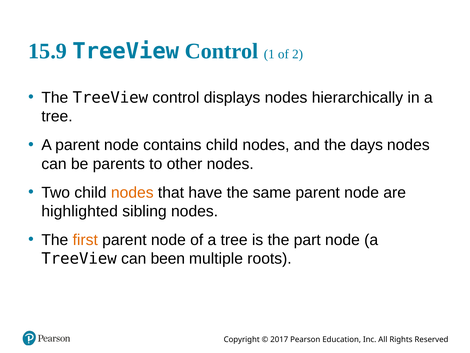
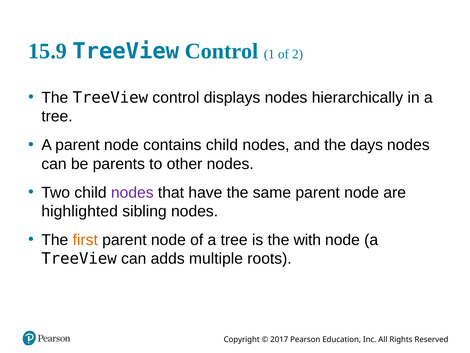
nodes colour: orange -> purple (132, 192)
part: part -> with (307, 240)
been: been -> adds (168, 258)
